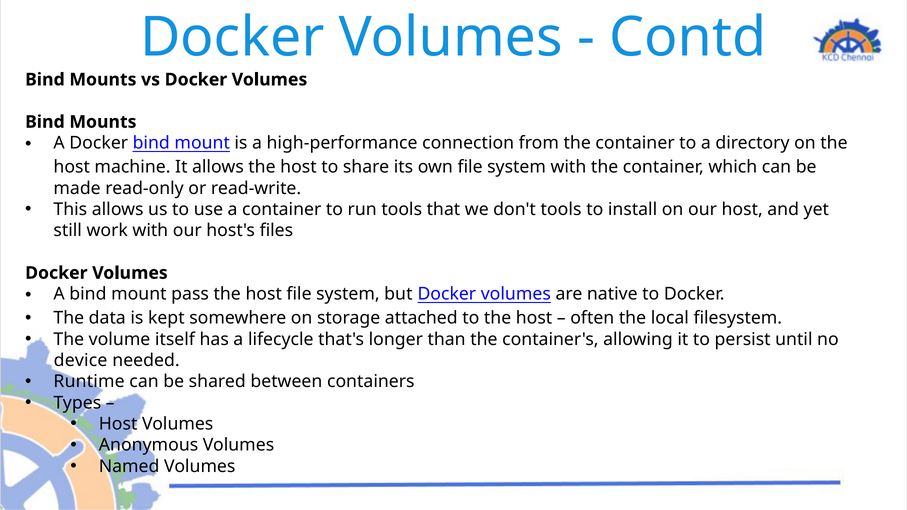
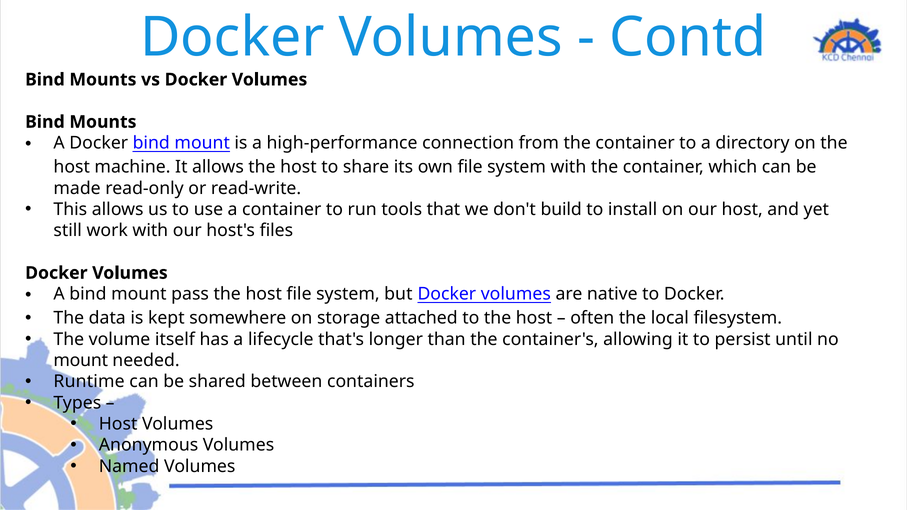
don't tools: tools -> build (561, 210)
device: device -> mount (81, 361)
